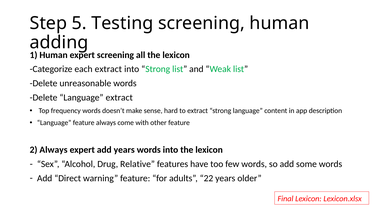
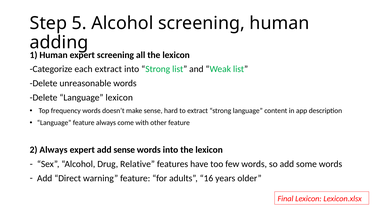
5 Testing: Testing -> Alcohol (122, 23)
Language extract: extract -> lexicon (119, 97)
add years: years -> sense (124, 149)
22: 22 -> 16 (206, 178)
